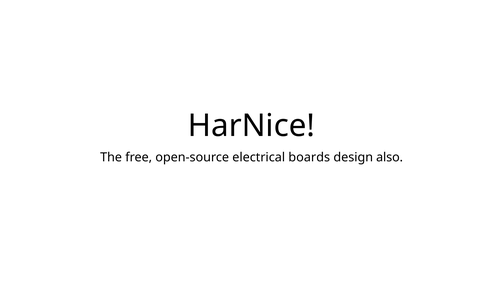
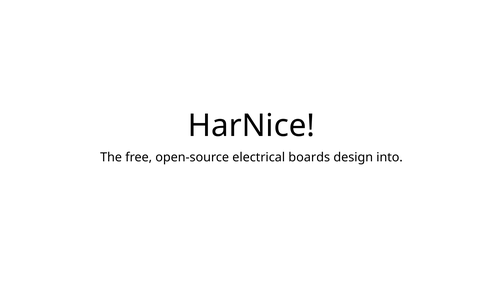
also: also -> into (390, 157)
